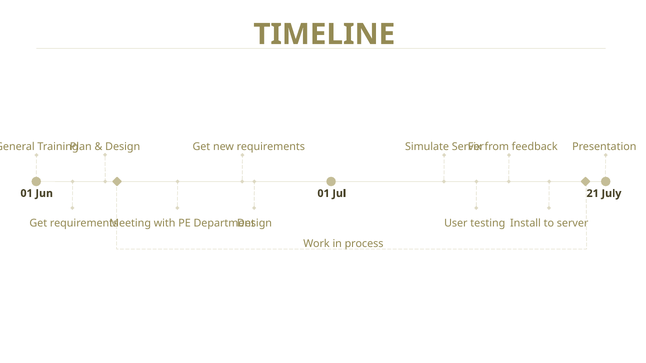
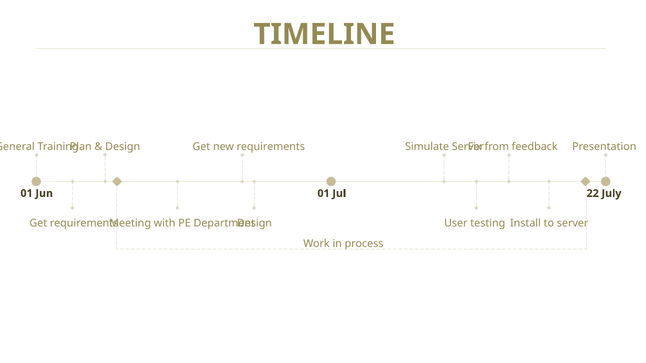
21: 21 -> 22 (593, 194)
